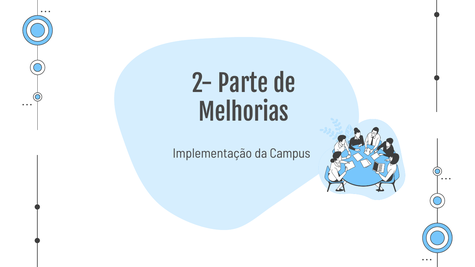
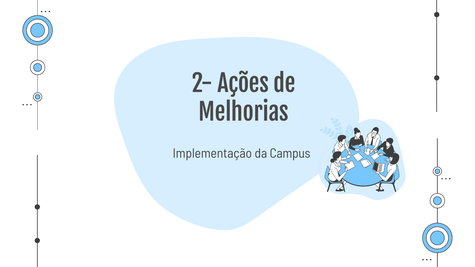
Parte: Parte -> Ações (243, 85)
